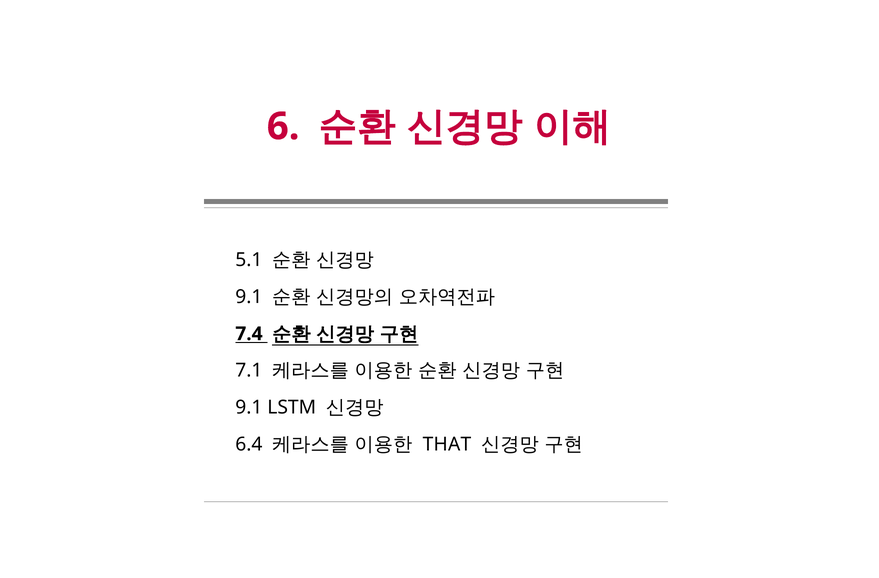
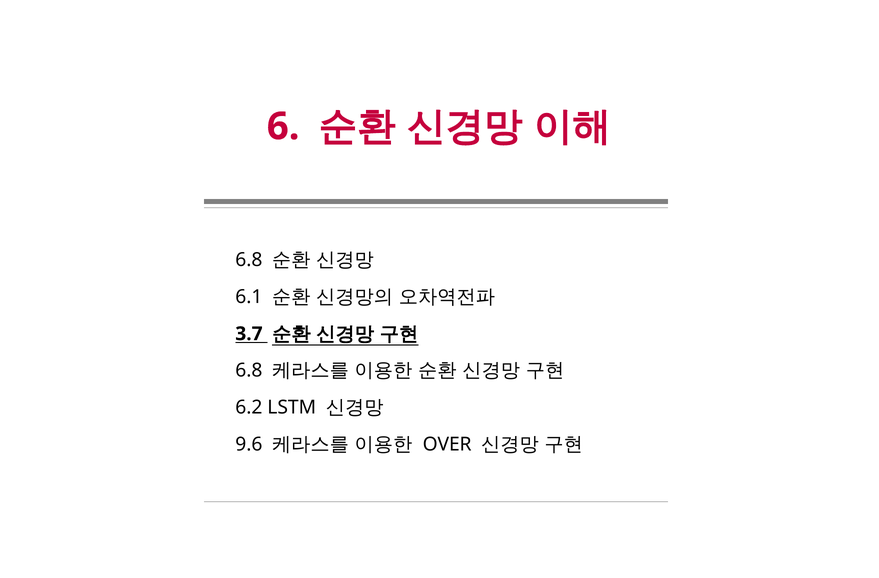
5.1: 5.1 -> 6.8 (249, 260)
9.1: 9.1 -> 6.1 (249, 297)
7.4: 7.4 -> 3.7 (249, 333)
7.1: 7.1 -> 6.8 (249, 370)
9.1: 9.1 -> 6.2 (249, 407)
6.4: 6.4 -> 9.6 (249, 444)
THAT: THAT -> OVER (447, 444)
